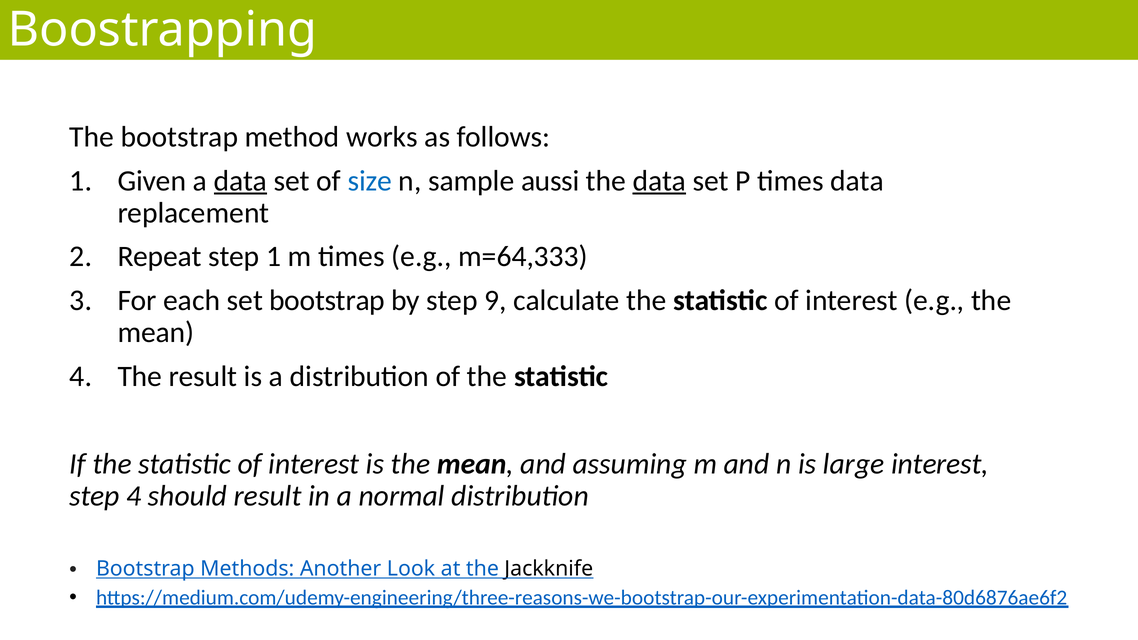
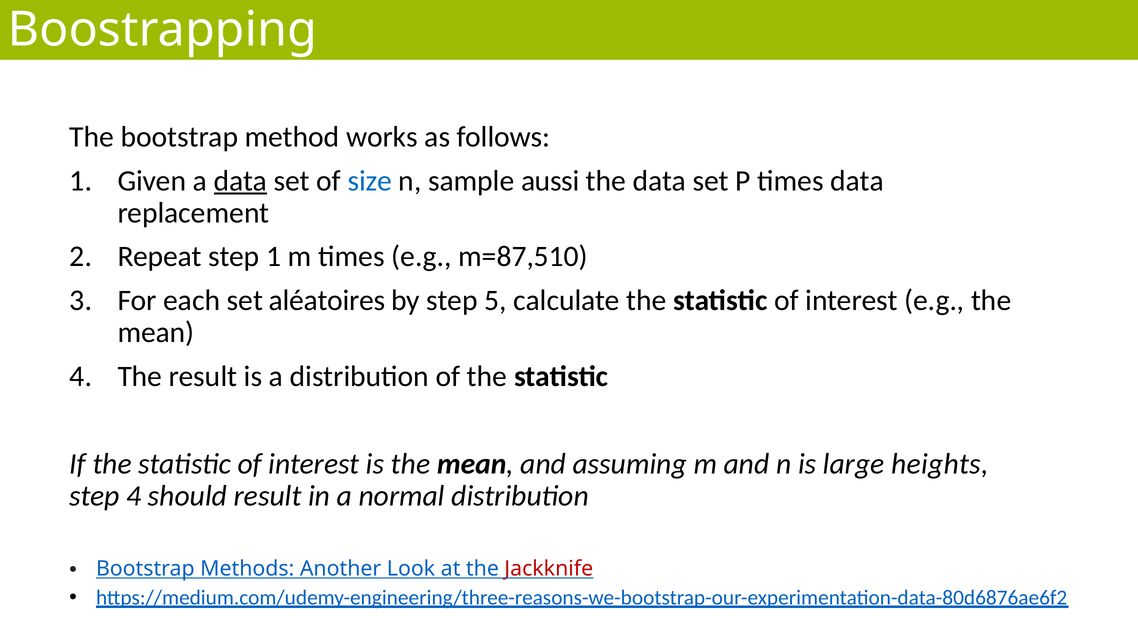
data underline: present -> none (659, 181)
m=64,333: m=64,333 -> m=87,510 (523, 257)
set bootstrap: bootstrap -> aléatoires (327, 301)
9: 9 -> 5 (495, 301)
large interest: interest -> heights (940, 464)
Jackknife colour: black -> red (549, 569)
